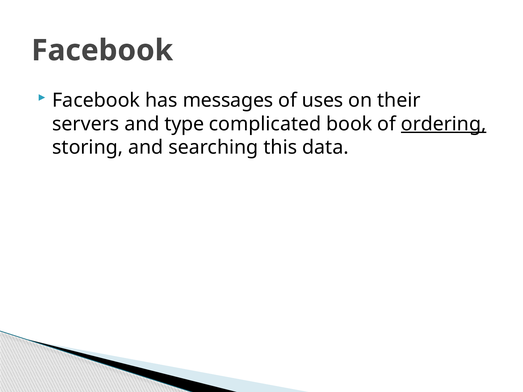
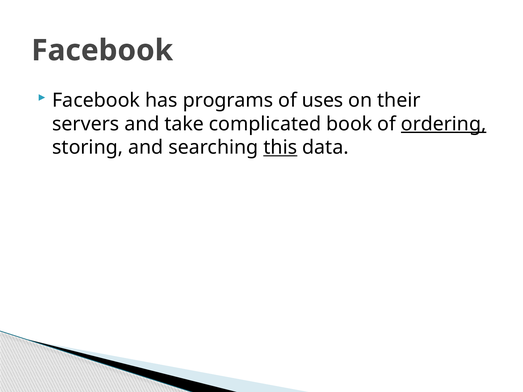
messages: messages -> programs (228, 100)
type: type -> take (184, 124)
this underline: none -> present (280, 148)
